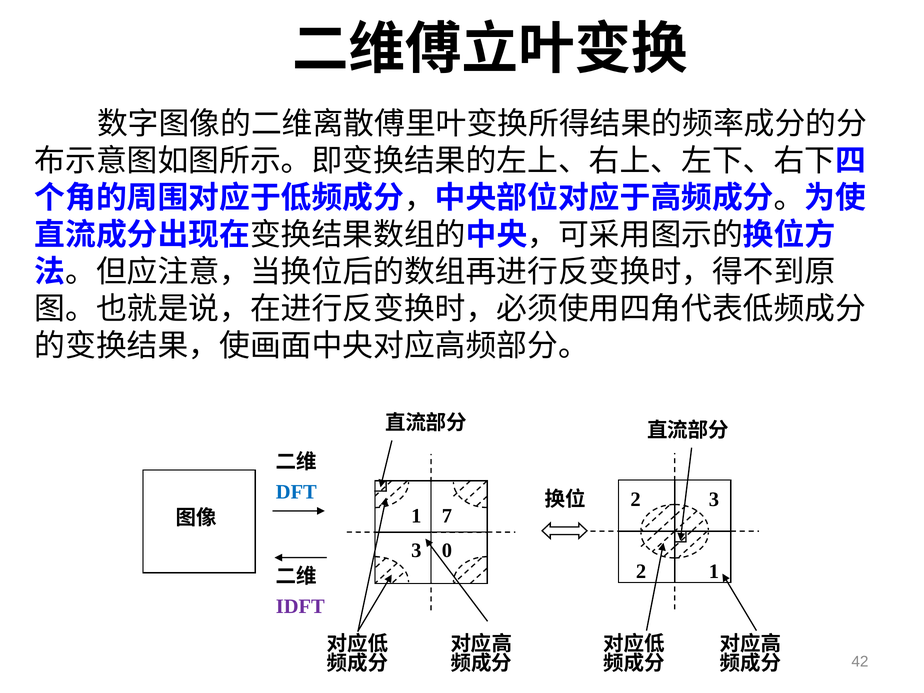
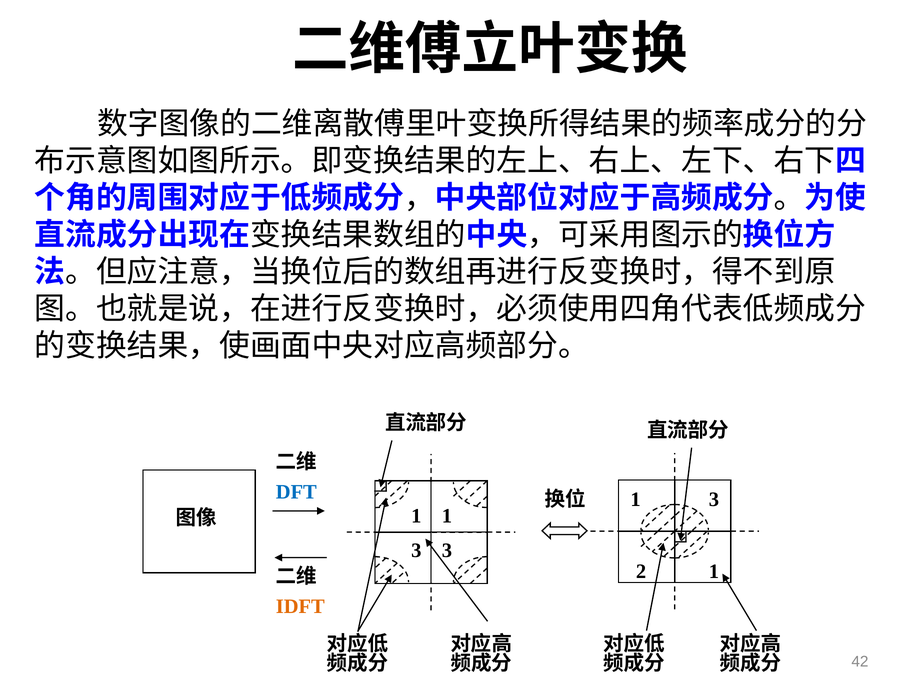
2: 2 -> 1 (636, 500)
1 7: 7 -> 1 (447, 516)
3 0: 0 -> 3 (447, 551)
IDFT colour: purple -> orange (300, 607)
